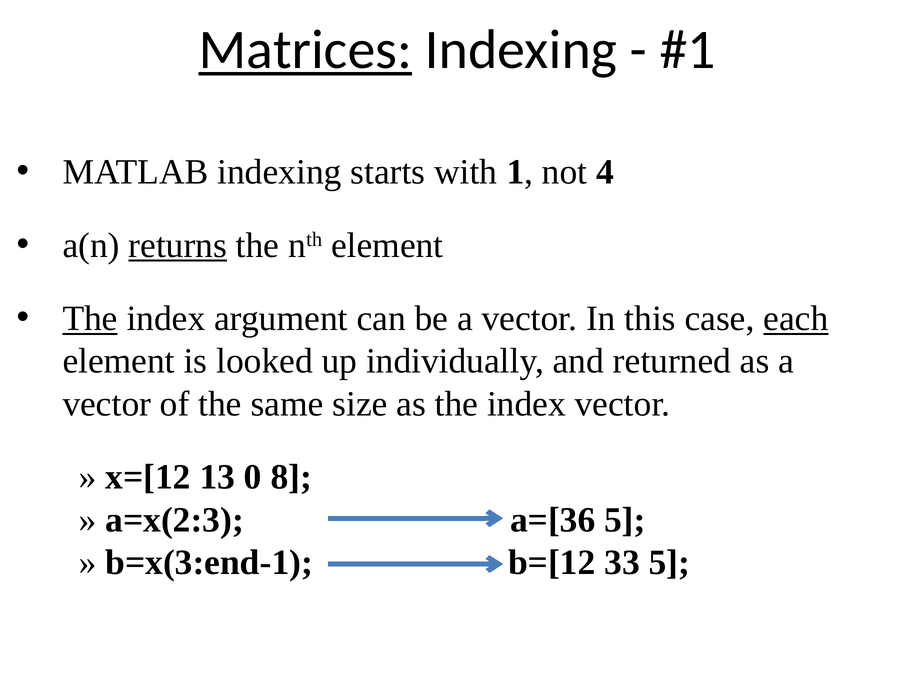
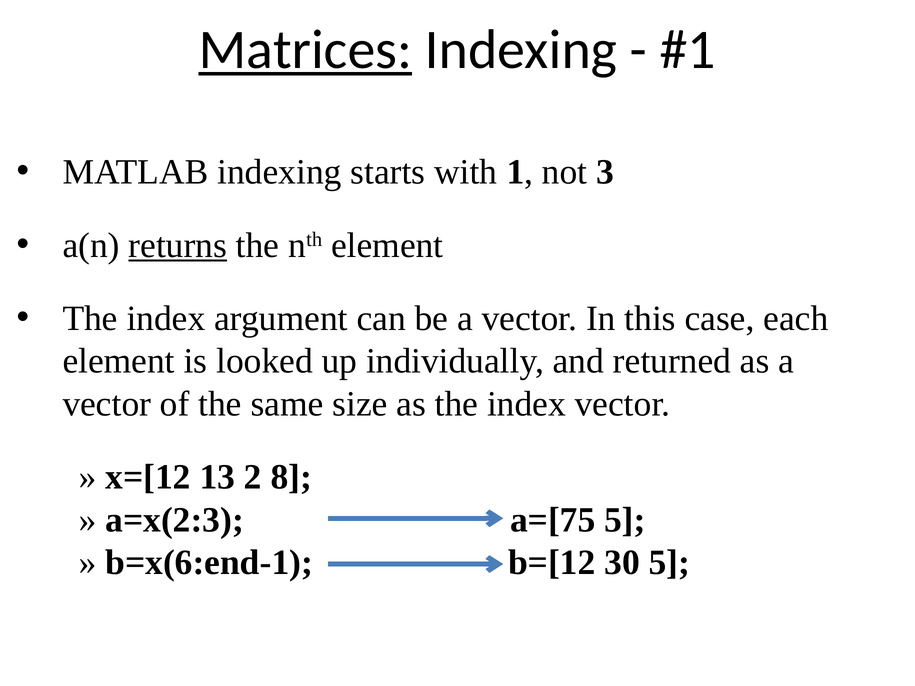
4: 4 -> 3 (605, 172)
The underline: present -> none (90, 319)
each underline: present -> none (796, 319)
0: 0 -> 2 (253, 477)
a=[36: a=[36 -> a=[75 (553, 520)
b=x(3:end-1: b=x(3:end-1 -> b=x(6:end-1 (209, 563)
33: 33 -> 30 (622, 563)
